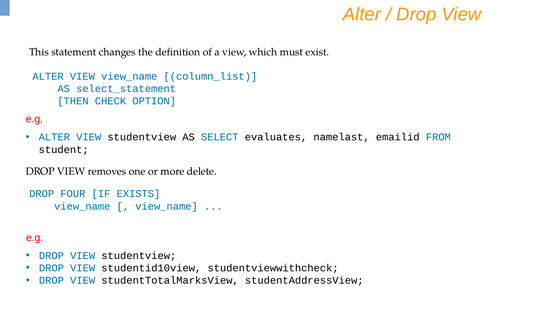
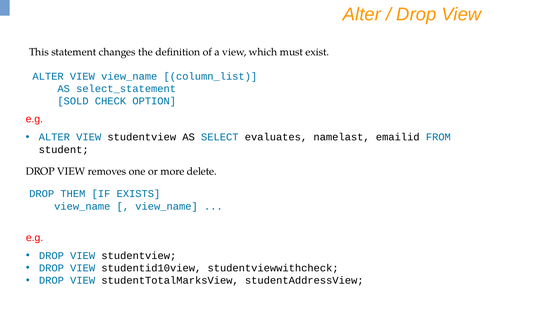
THEN: THEN -> SOLD (73, 101)
FOUR: FOUR -> THEM (73, 194)
